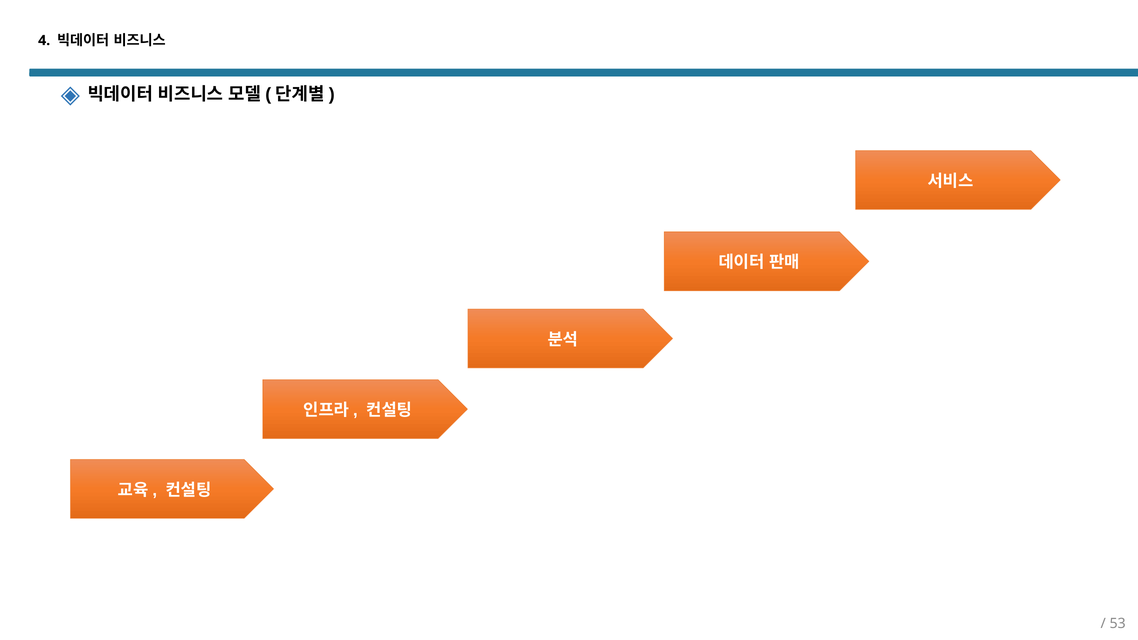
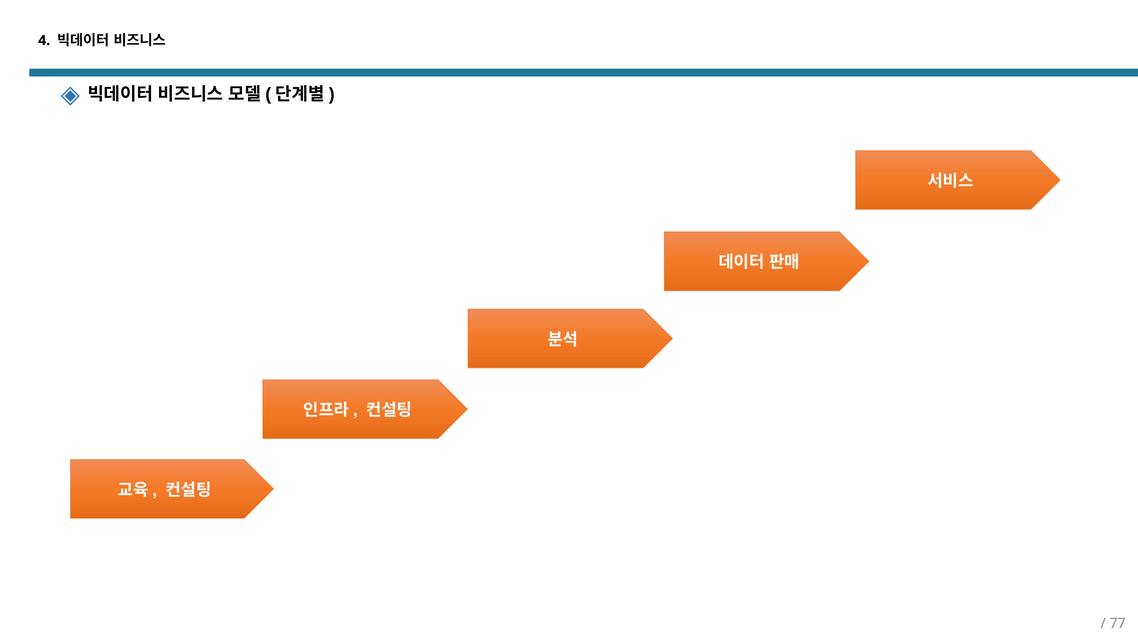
53: 53 -> 77 (1118, 624)
